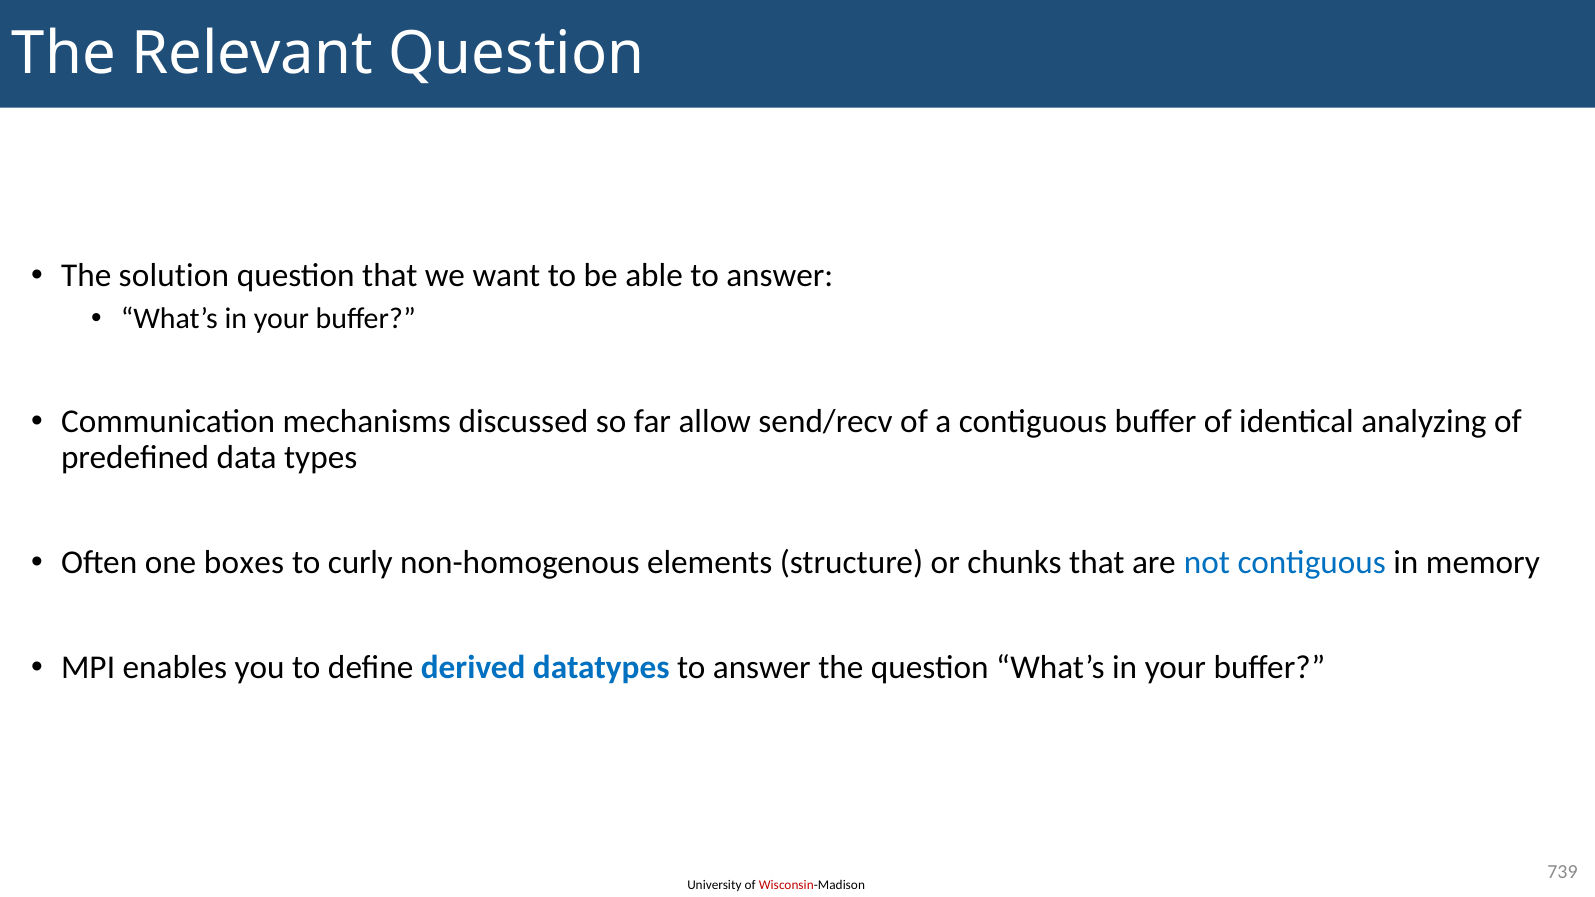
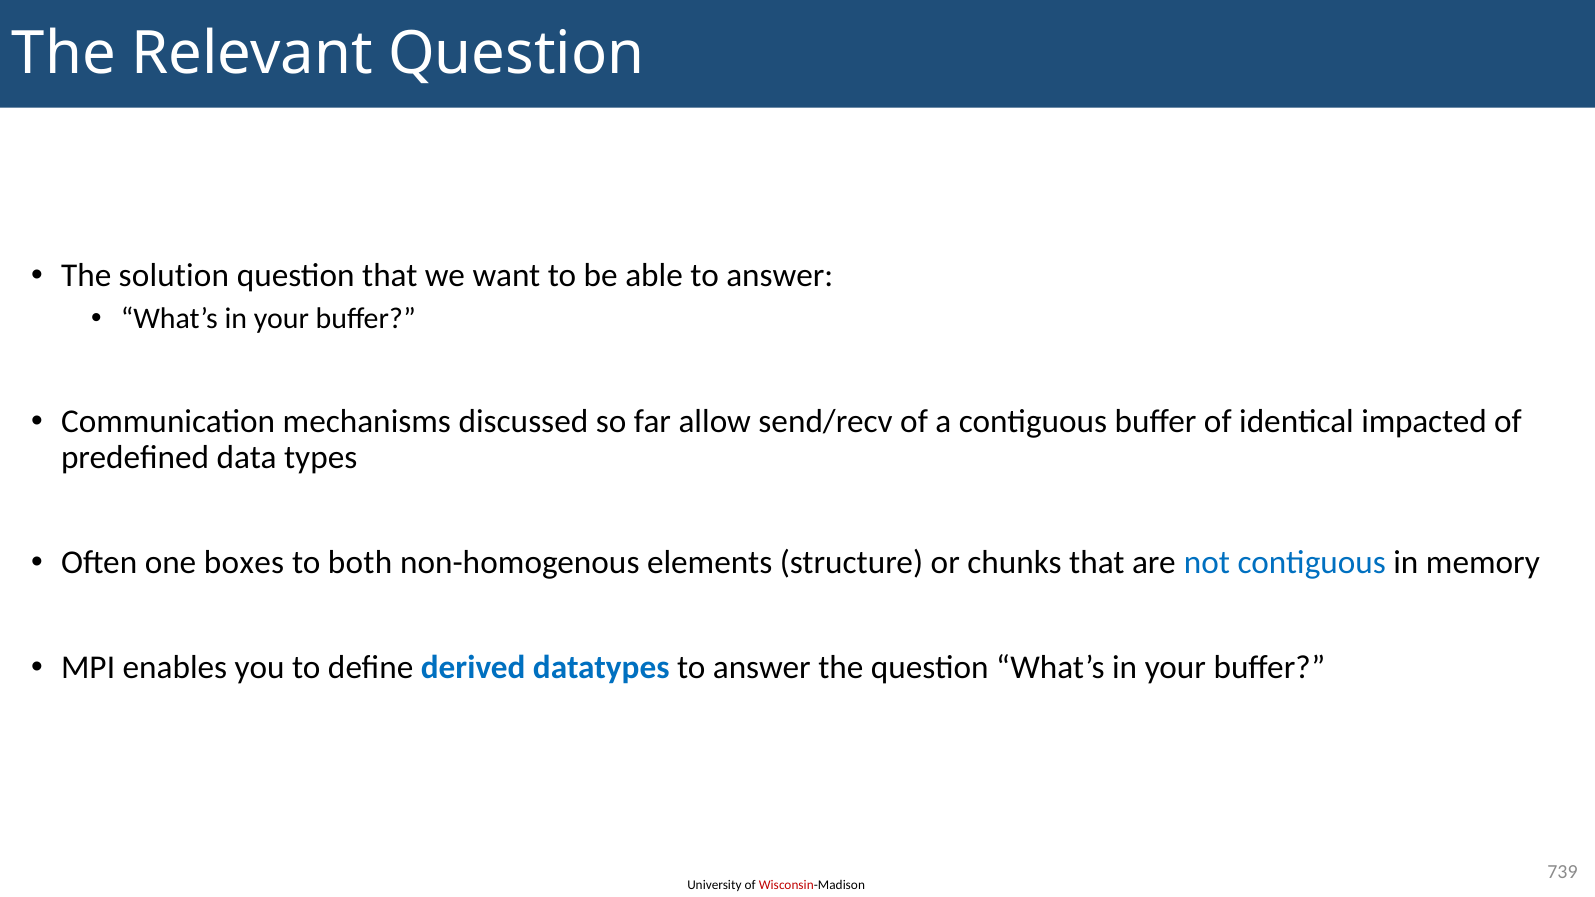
analyzing: analyzing -> impacted (1424, 422)
curly: curly -> both (360, 563)
